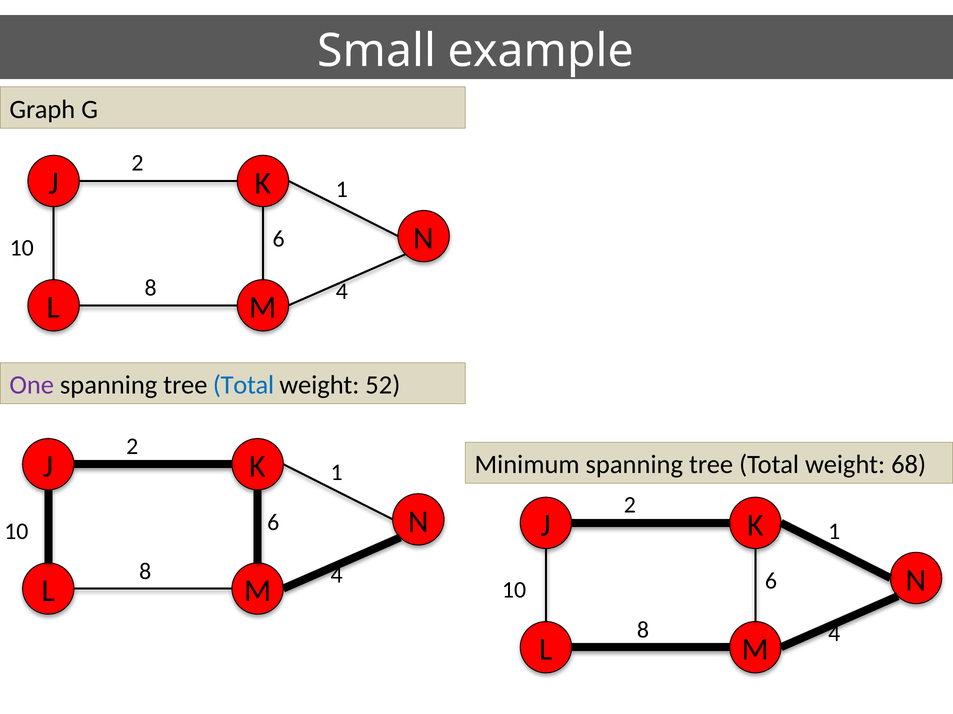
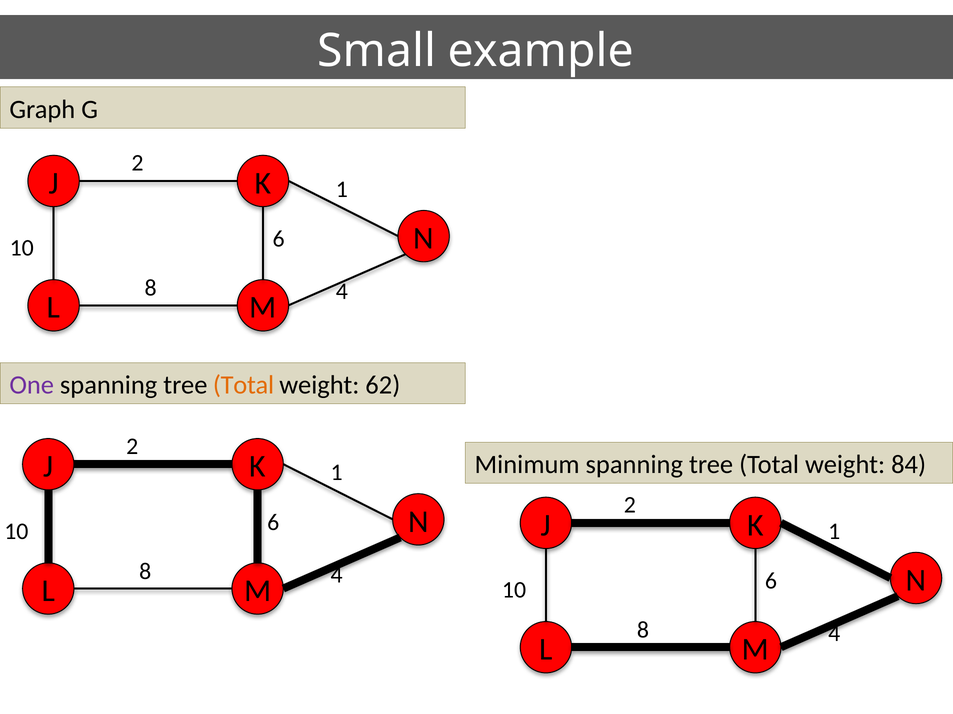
Total colour: blue -> orange (244, 385)
52: 52 -> 62 (383, 385)
68: 68 -> 84 (909, 465)
